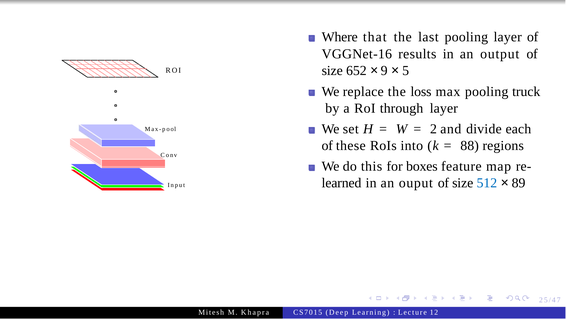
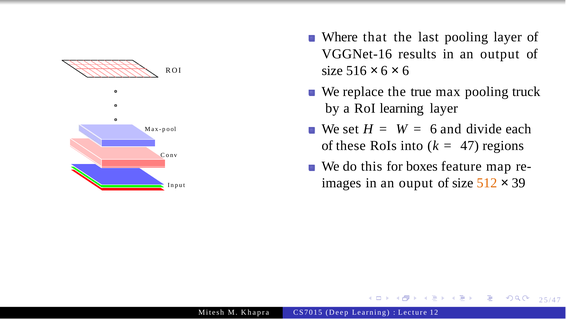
652: 652 -> 516 (356, 71)
9: 9 -> 6 (384, 71)
5: 5 -> 6 (406, 71)
loss: loss -> true (421, 91)
RoI through: through -> learning (402, 108)
2: 2 -> 6 (434, 129)
88: 88 -> 47 (470, 145)
learned: learned -> images (341, 183)
512 colour: blue -> orange (487, 183)
89: 89 -> 39 (519, 183)
